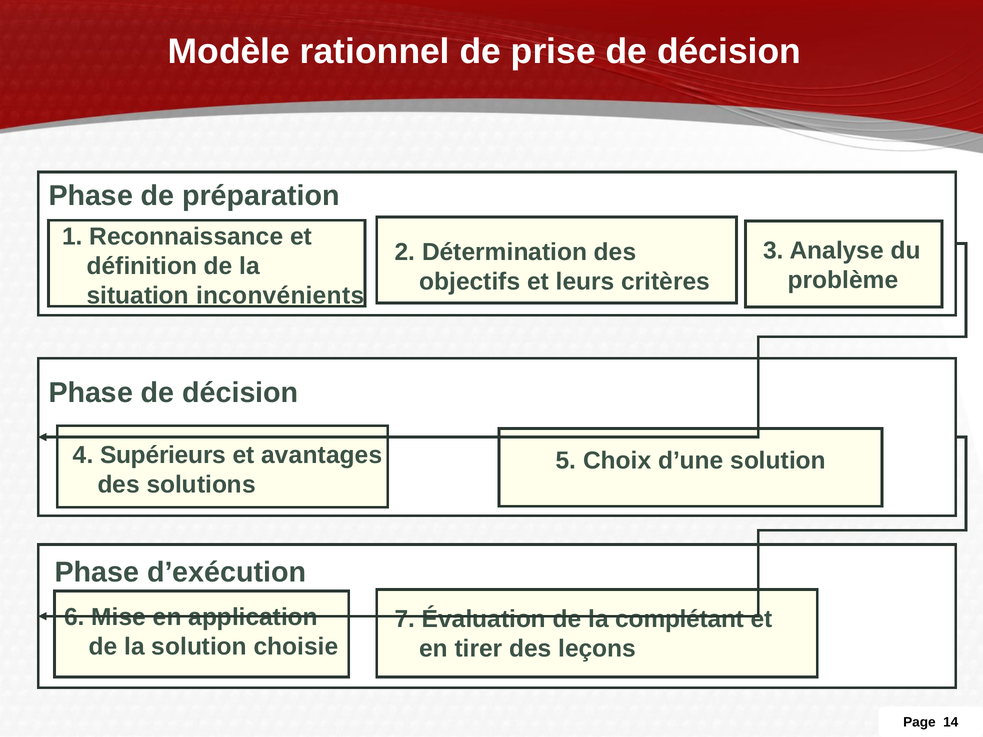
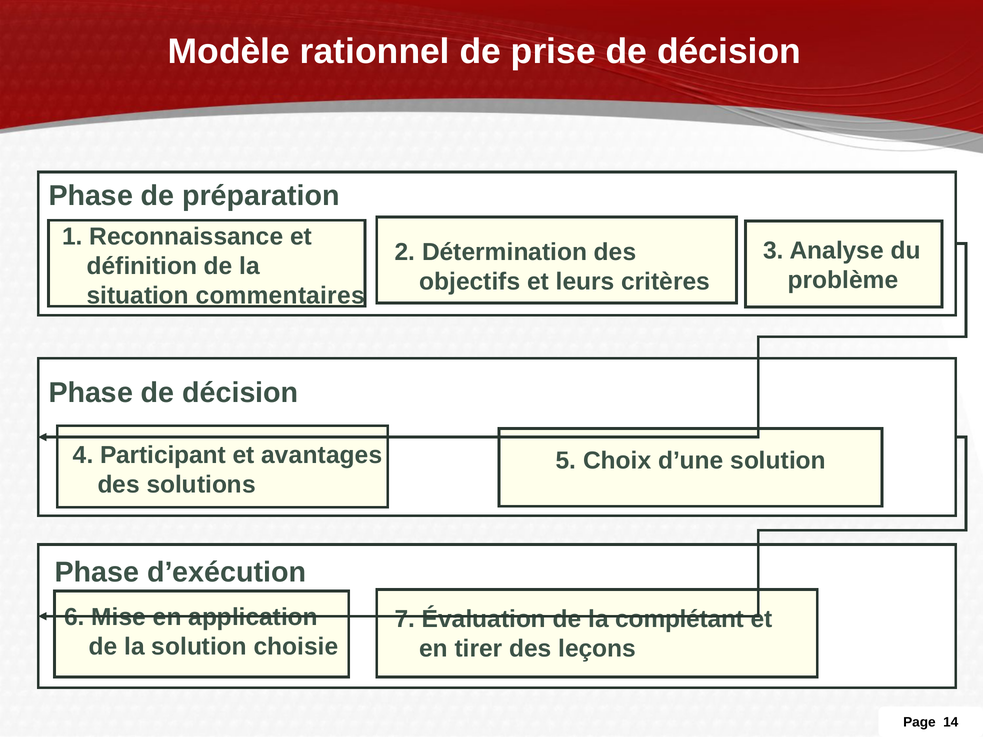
inconvénients: inconvénients -> commentaires (280, 296)
Supérieurs: Supérieurs -> Participant (163, 455)
